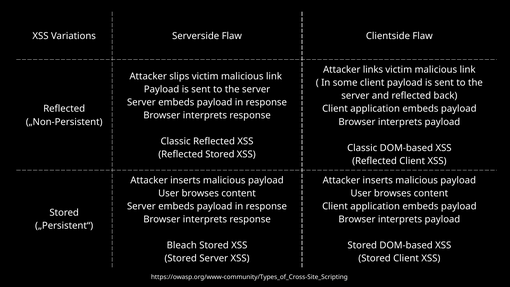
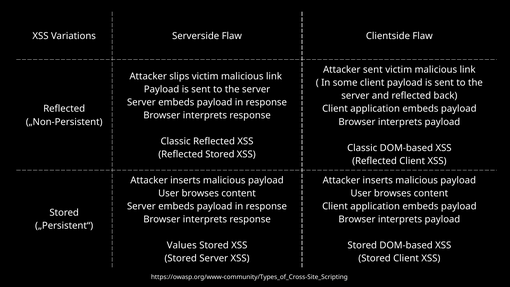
Attacker links: links -> sent (373, 70)
Bleach: Bleach -> Values (182, 245)
